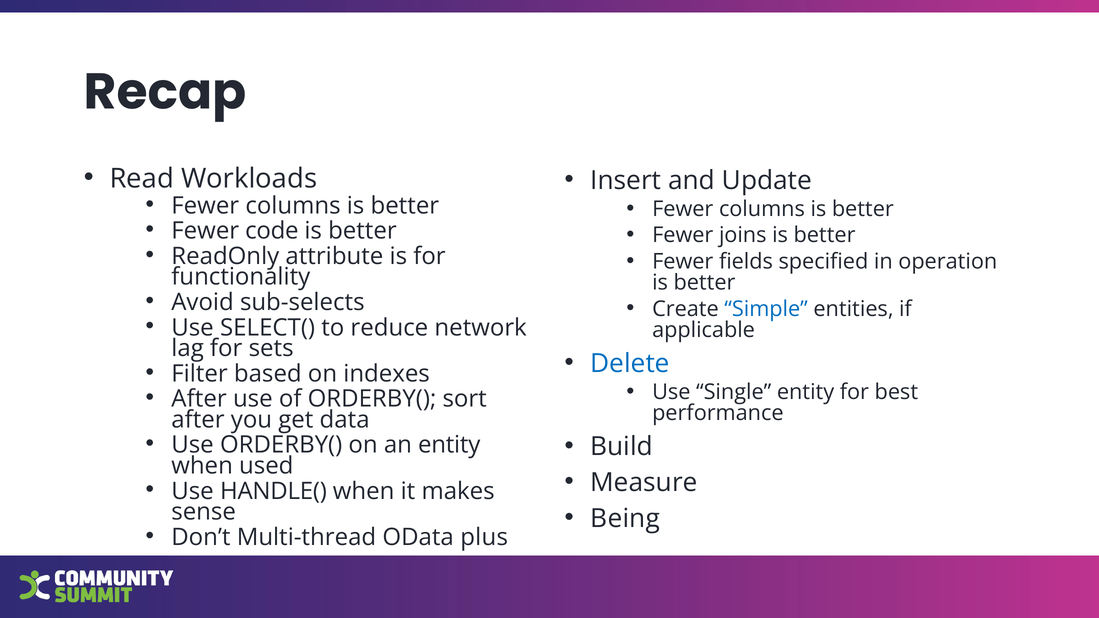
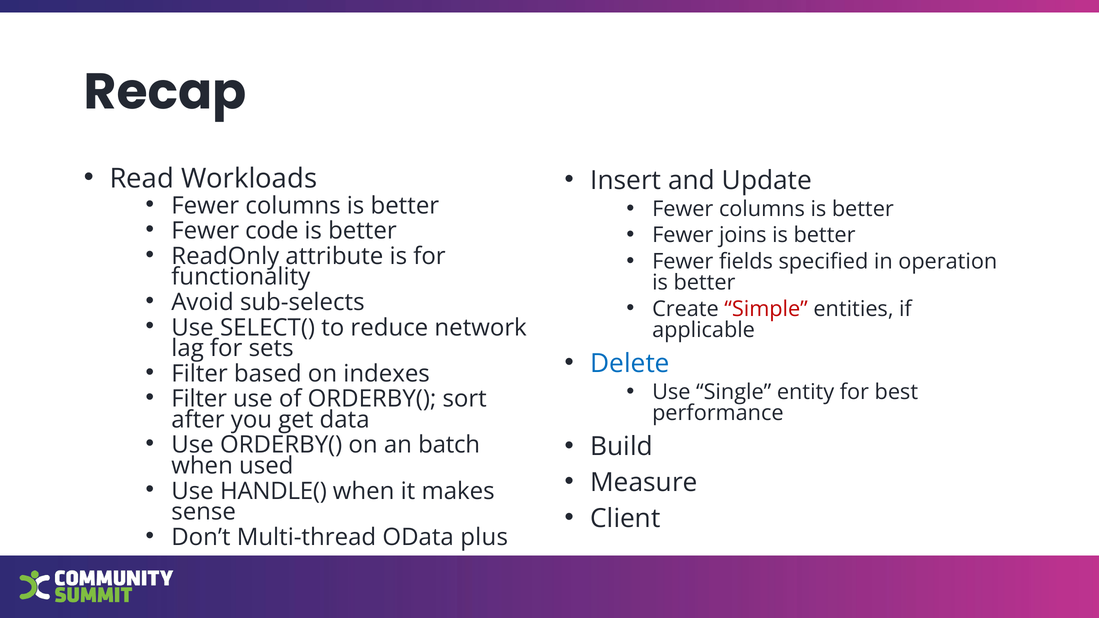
Simple colour: blue -> red (766, 309)
After: After -> Filter (199, 399)
an entity: entity -> batch (449, 445)
Being: Being -> Client (625, 519)
